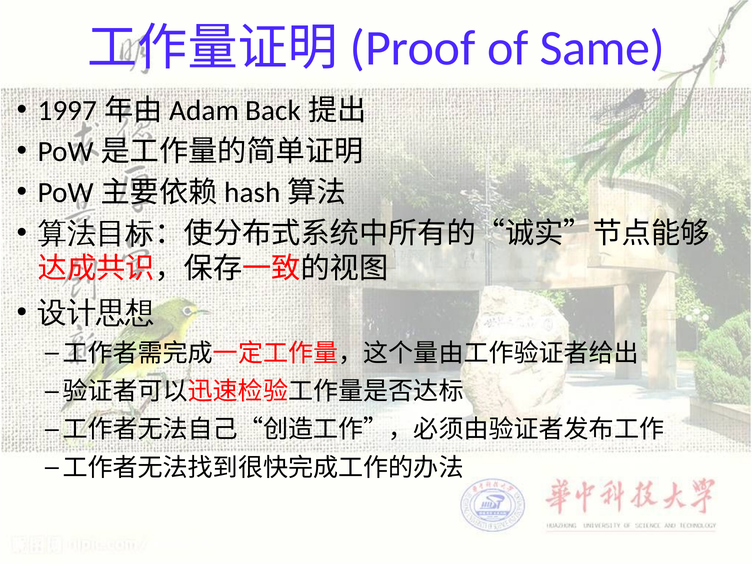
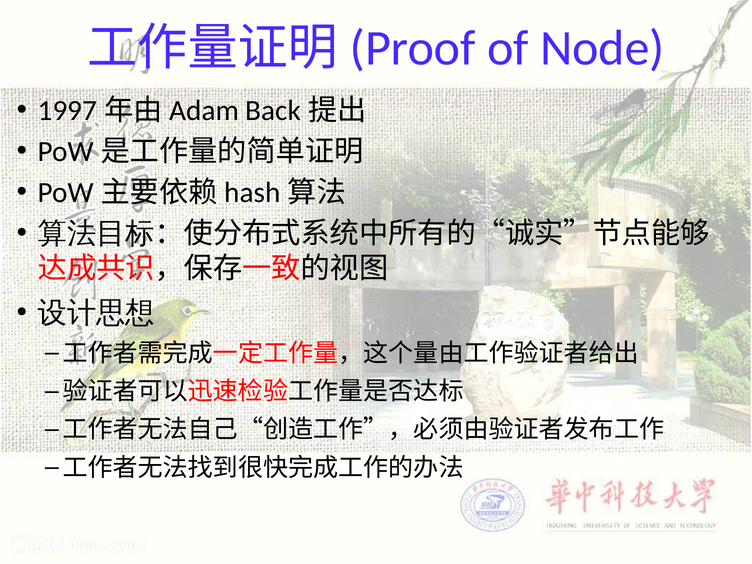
Same: Same -> Node (602, 48)
